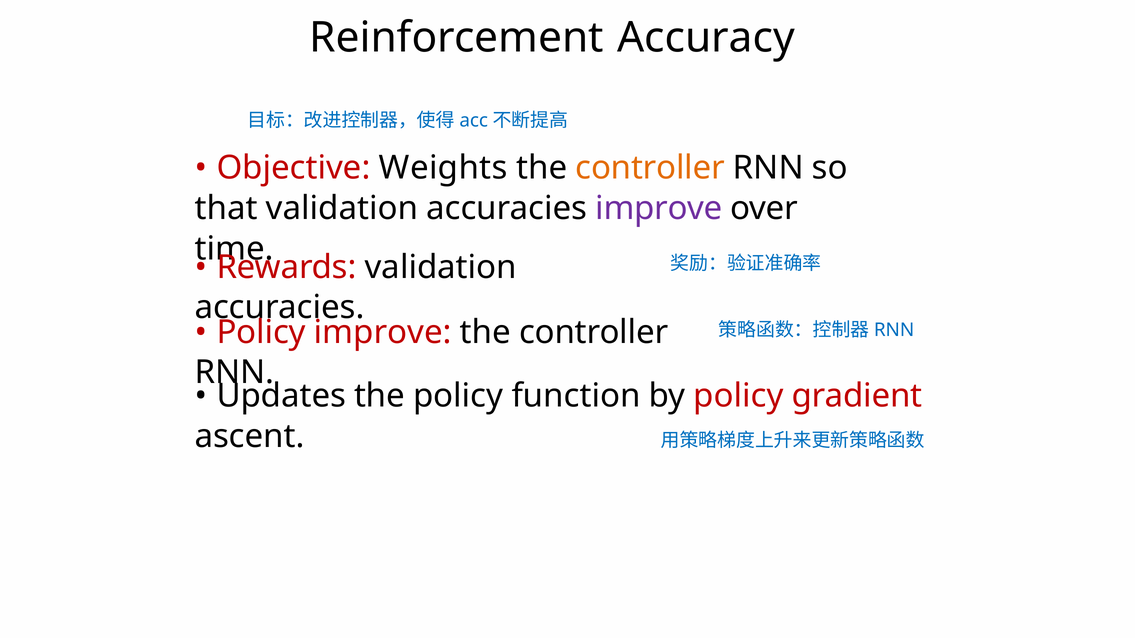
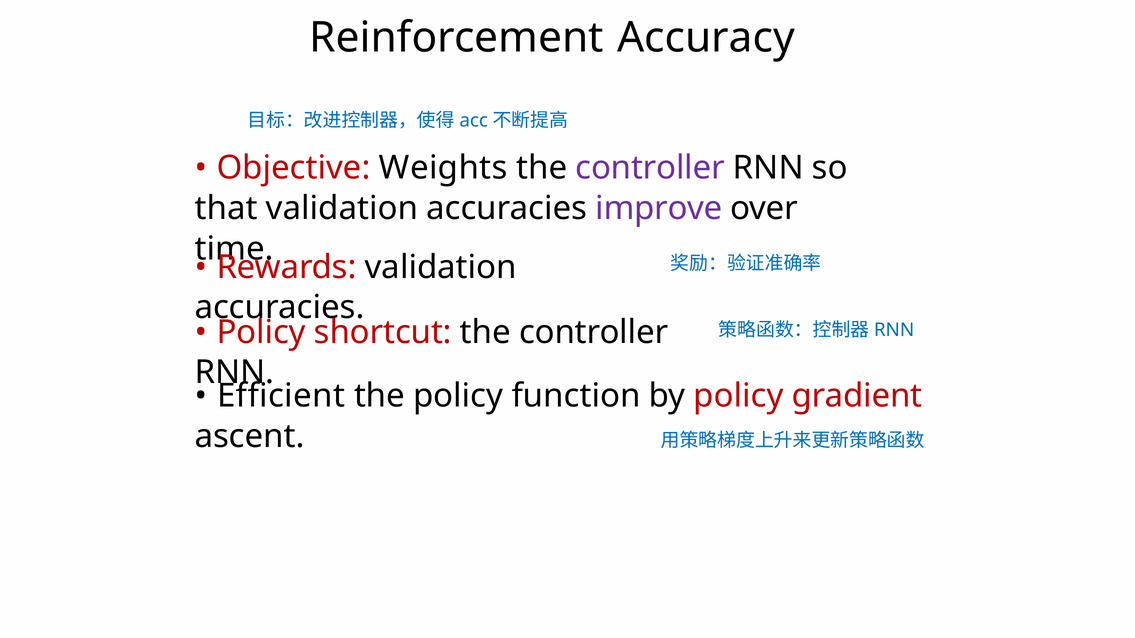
controller colour: orange -> purple (650, 168)
Policy improve: improve -> shortcut (383, 332)
Updates: Updates -> Efficient (281, 396)
